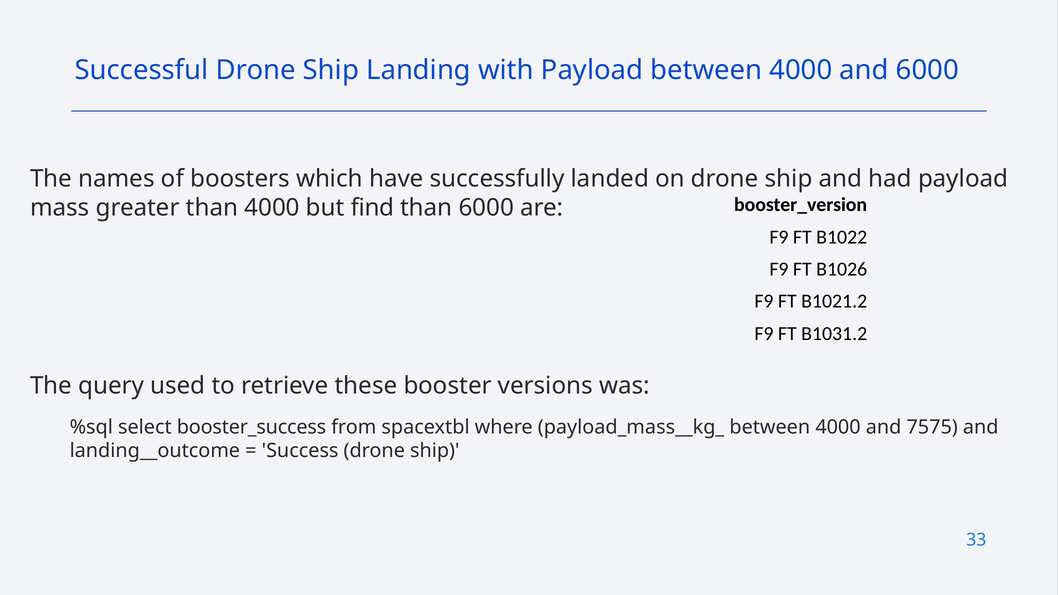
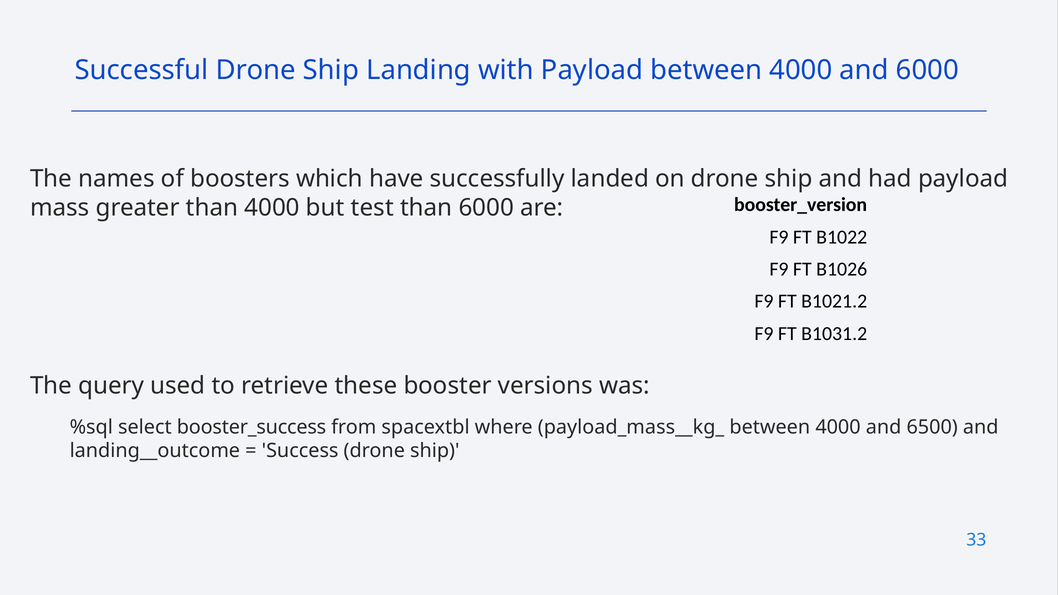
find: find -> test (372, 208)
7575: 7575 -> 6500 (932, 427)
